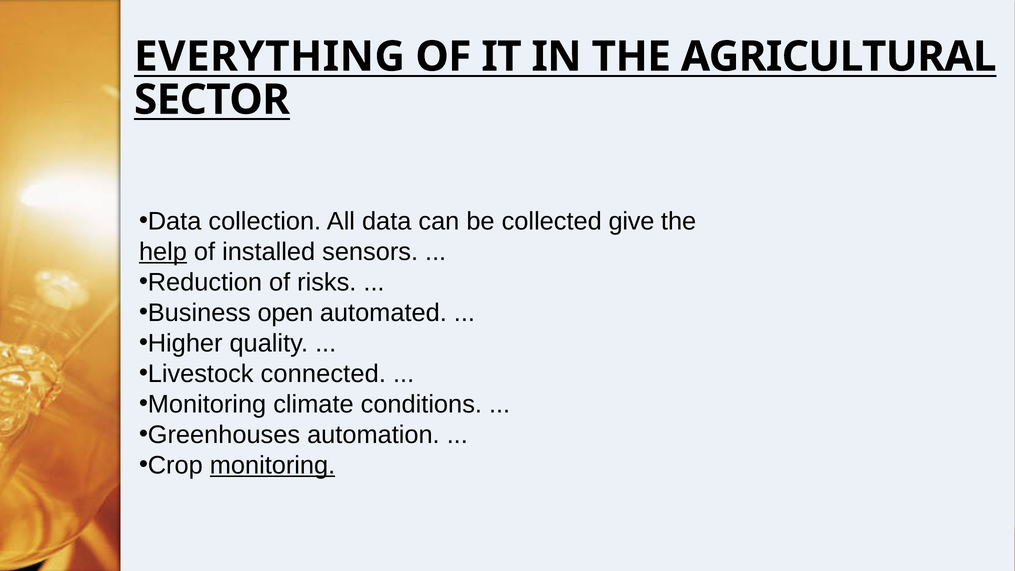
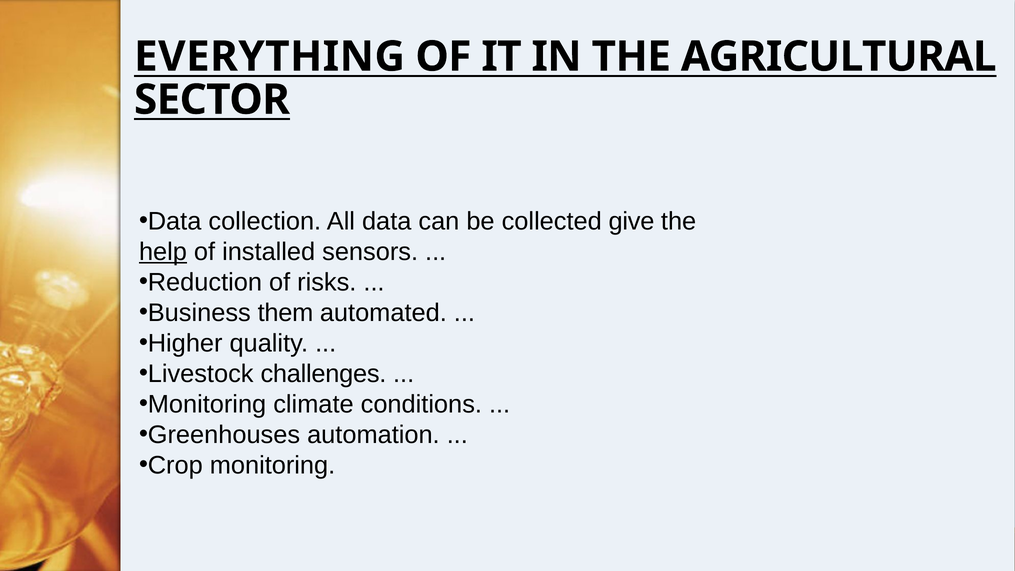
open: open -> them (285, 313)
connected: connected -> challenges (323, 374)
monitoring underline: present -> none (273, 465)
